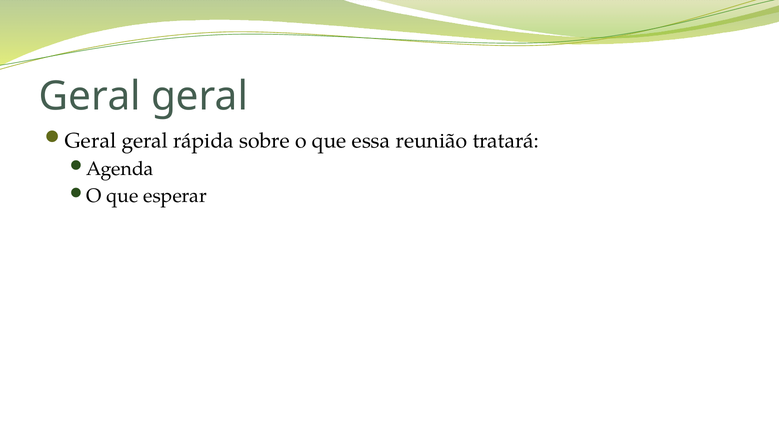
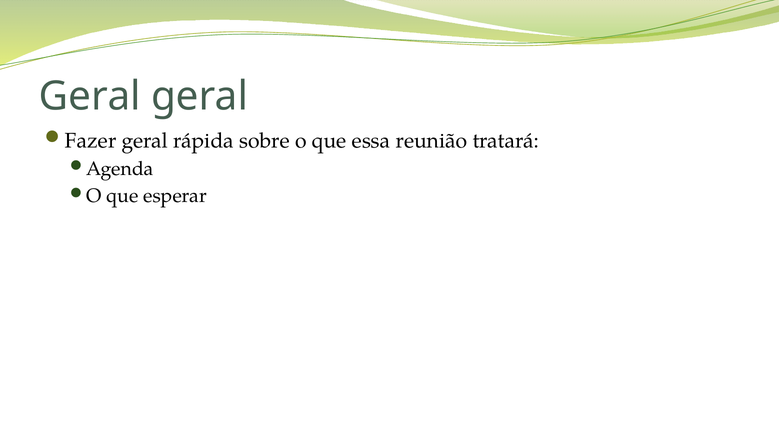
Geral: Geral -> Fazer (91, 141)
